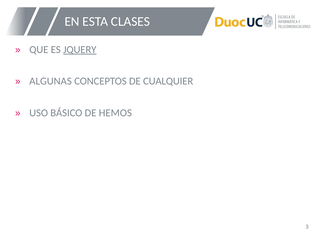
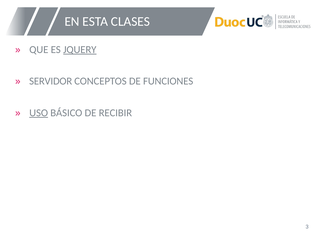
ALGUNAS: ALGUNAS -> SERVIDOR (51, 81)
CUALQUIER: CUALQUIER -> FUNCIONES (168, 81)
USO underline: none -> present (39, 113)
HEMOS: HEMOS -> RECIBIR (115, 113)
